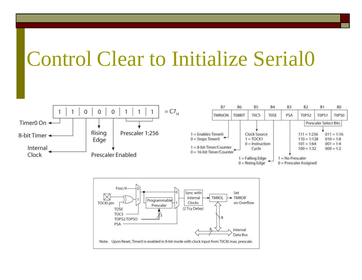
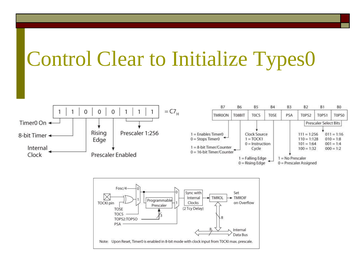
Serial0: Serial0 -> Types0 (284, 59)
